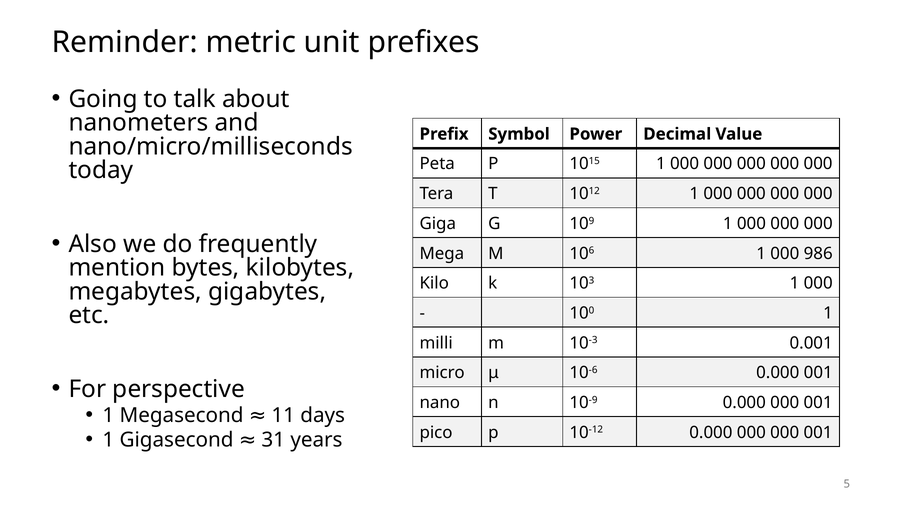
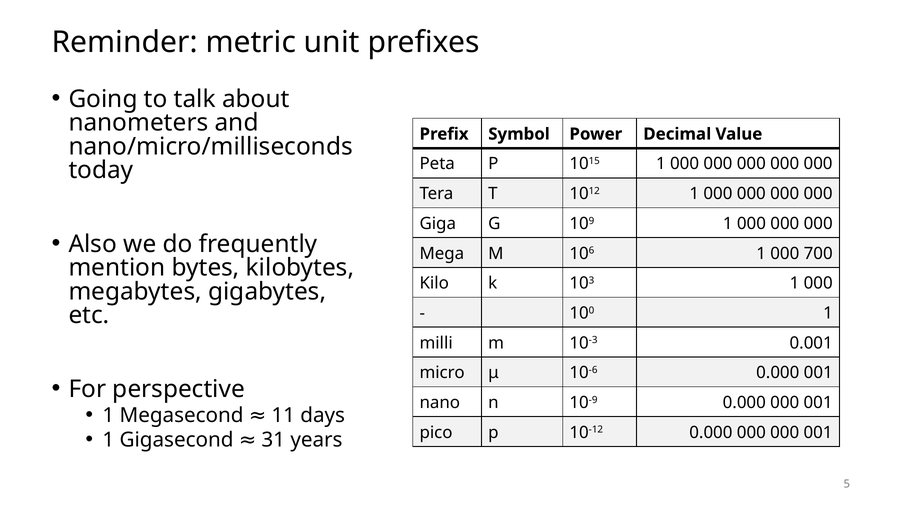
986: 986 -> 700 (818, 253)
